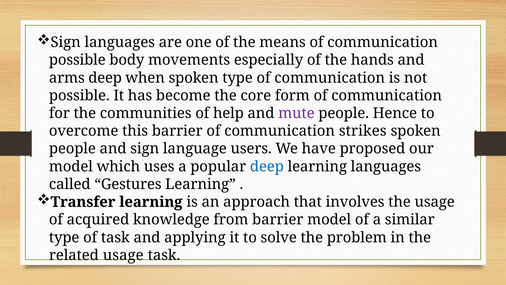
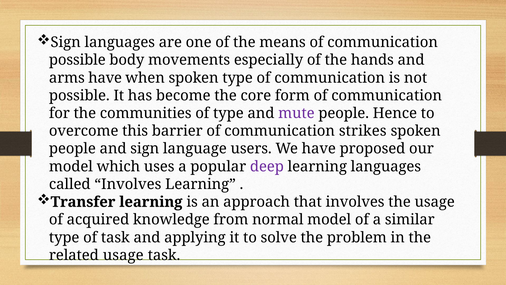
arms deep: deep -> have (105, 78)
of help: help -> type (228, 113)
deep colour: blue -> purple (267, 166)
called Gestures: Gestures -> Involves (128, 184)
from barrier: barrier -> normal (278, 219)
